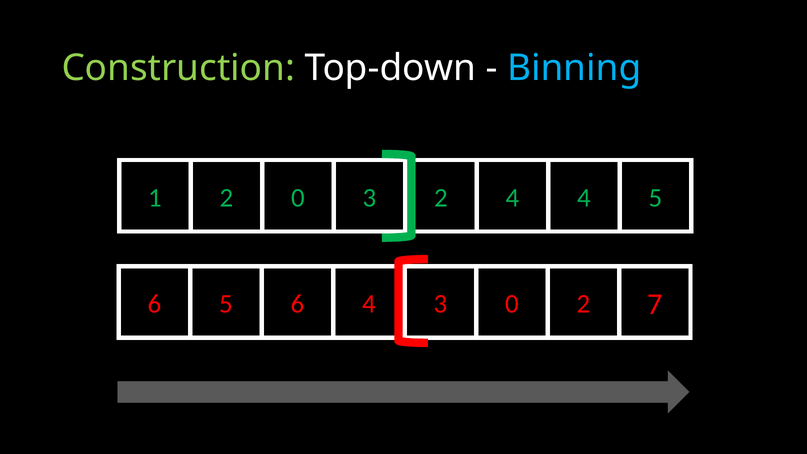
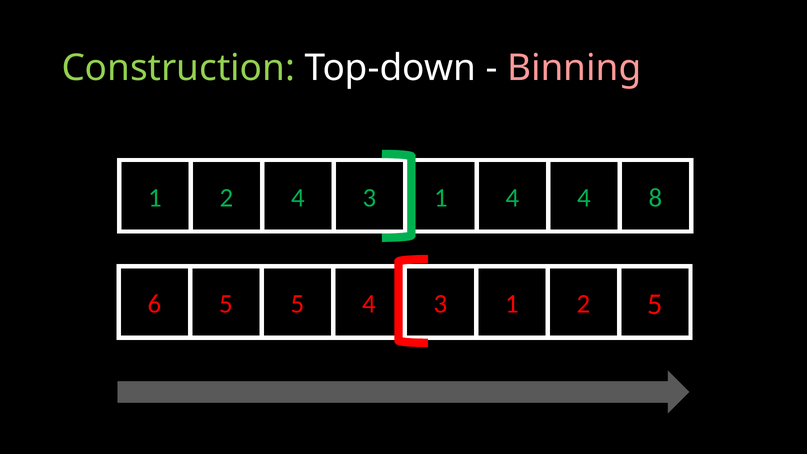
Binning colour: light blue -> pink (574, 68)
2 0: 0 -> 4 (298, 198)
2: 2 -> 1 (441, 198)
4 5: 5 -> 8 (655, 198)
6 5 6: 6 -> 5 (297, 304)
0: 0 -> 1 (512, 304)
2 7: 7 -> 5 (655, 304)
